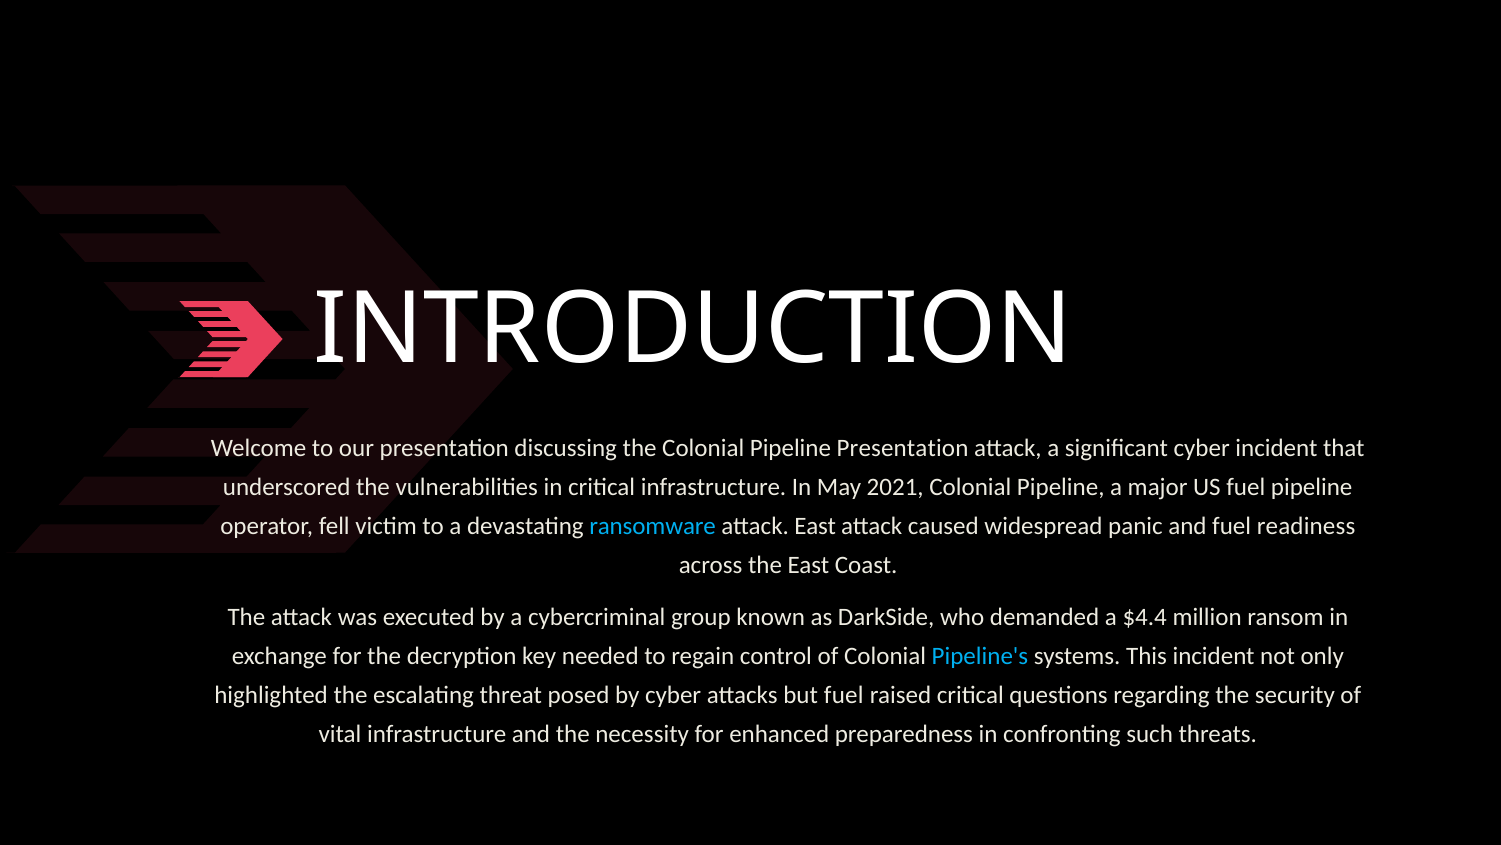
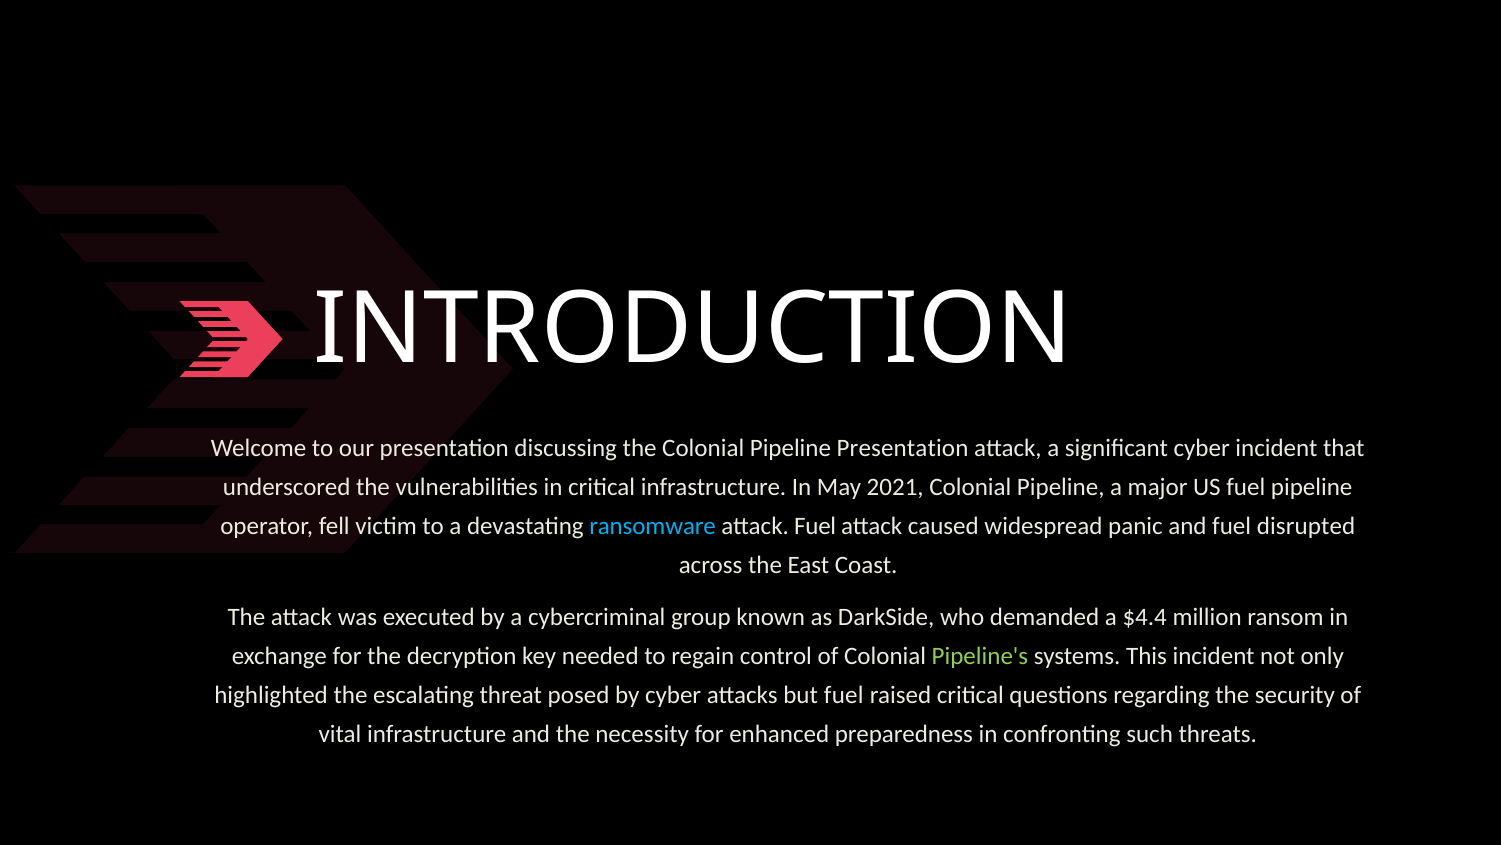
attack East: East -> Fuel (815, 526)
readiness: readiness -> disrupted (1306, 526)
Pipeline's colour: light blue -> light green (980, 655)
